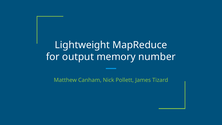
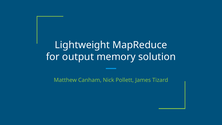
number: number -> solution (157, 57)
